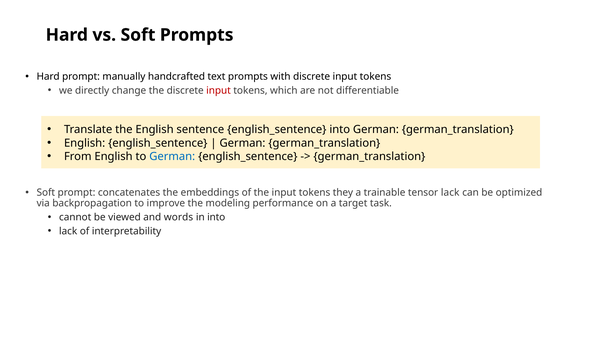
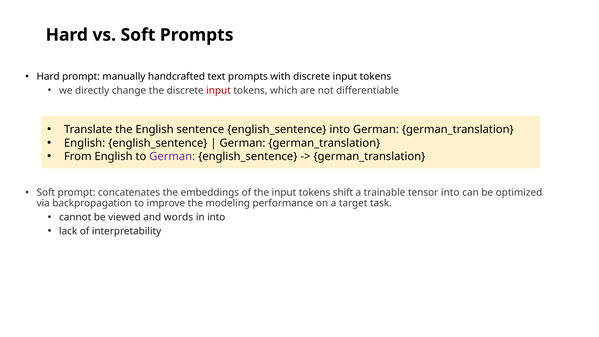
German colour: blue -> purple (172, 156)
they: they -> shift (343, 193)
tensor lack: lack -> into (450, 193)
